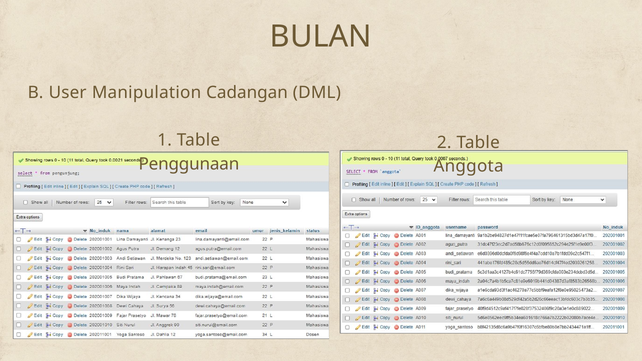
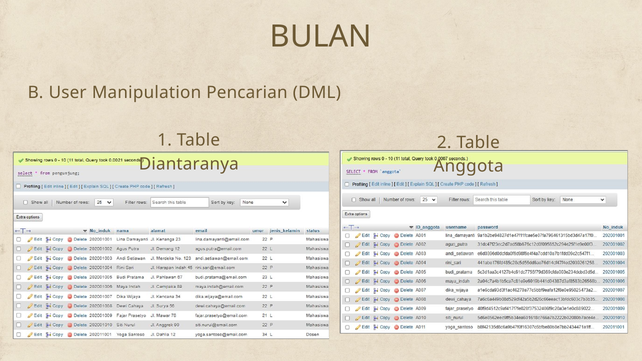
Cadangan: Cadangan -> Pencarian (247, 93)
Penggunaan: Penggunaan -> Diantaranya (189, 164)
